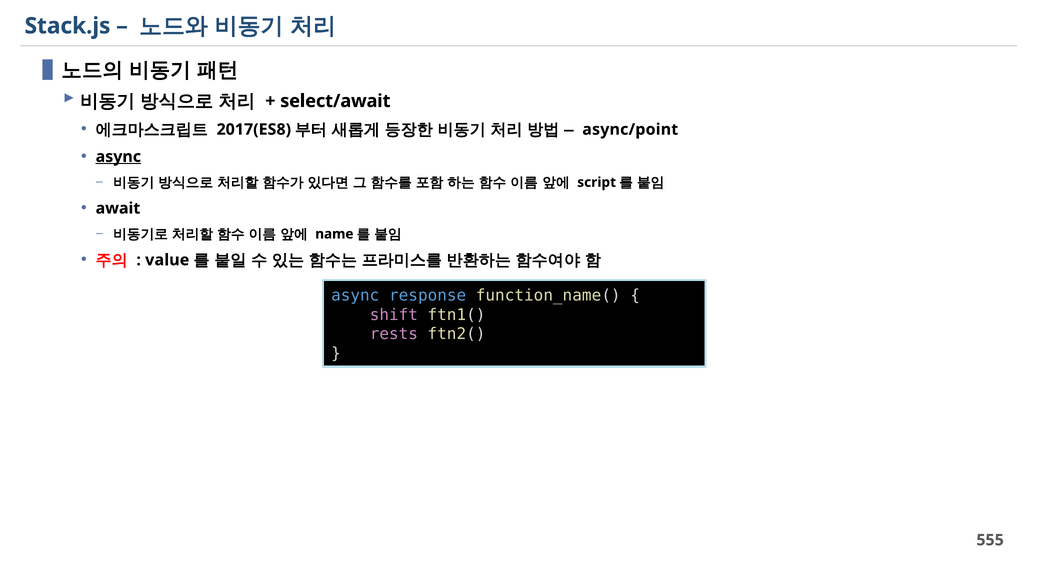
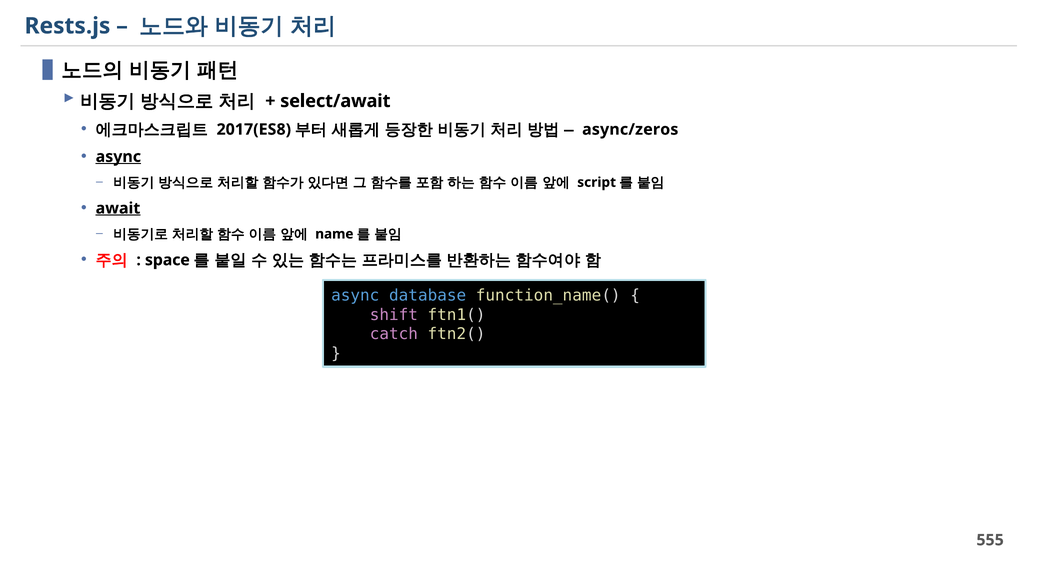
Stack.js: Stack.js -> Rests.js (67, 26)
async/point: async/point -> async/zeros (630, 130)
await underline: none -> present (118, 208)
value: value -> space (167, 260)
response: response -> database (428, 296)
rests: rests -> catch (394, 334)
